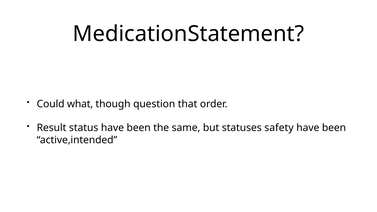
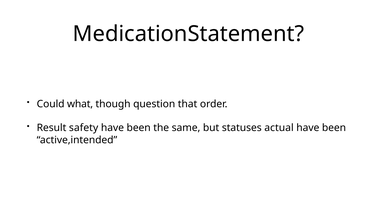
status: status -> safety (84, 128)
safety: safety -> actual (279, 128)
